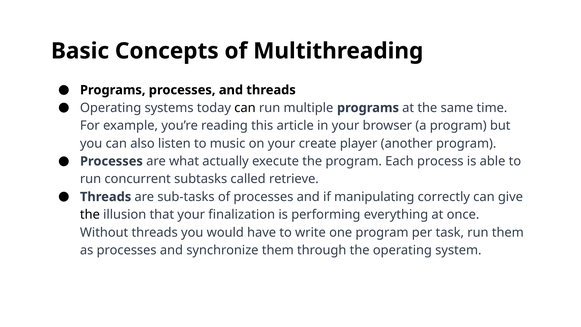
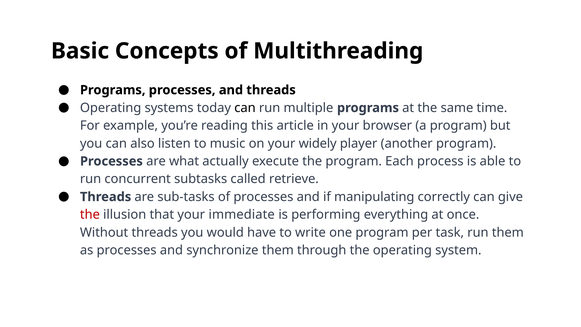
create: create -> widely (318, 143)
the colour: black -> red (90, 215)
finalization: finalization -> immediate (242, 215)
